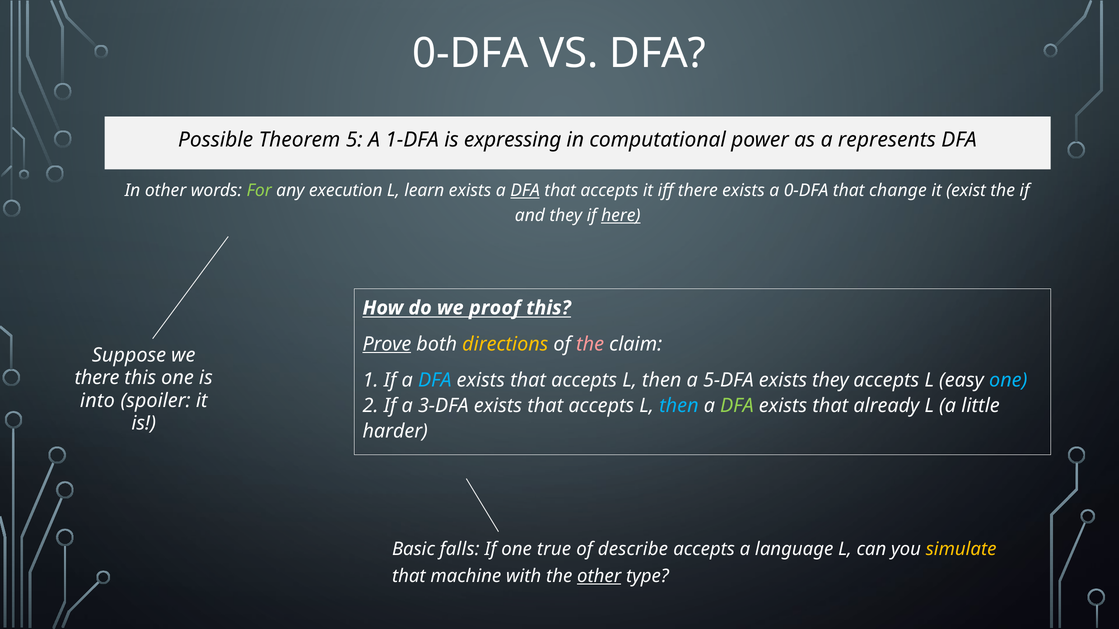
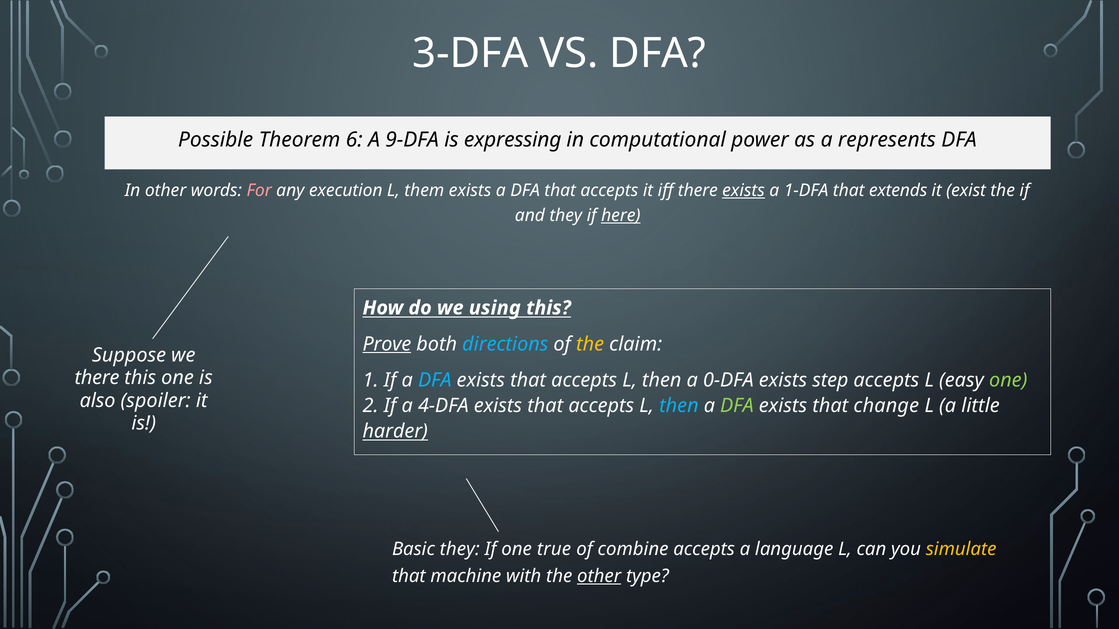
0-DFA: 0-DFA -> 3-DFA (470, 54)
5: 5 -> 6 (354, 140)
1-DFA: 1-DFA -> 9-DFA (412, 140)
For colour: light green -> pink (259, 190)
learn: learn -> them (424, 190)
DFA underline: present -> none (525, 190)
exists underline: none -> present (744, 190)
a 0-DFA: 0-DFA -> 1-DFA (806, 190)
change: change -> extends (898, 190)
proof: proof -> using (495, 308)
directions colour: yellow -> light blue (505, 344)
the colour: pink -> yellow (590, 344)
5-DFA: 5-DFA -> 0-DFA (728, 380)
exists they: they -> step (830, 380)
one colour: light blue -> light green (1008, 380)
into: into -> also (98, 401)
3-DFA: 3-DFA -> 4-DFA (443, 406)
already: already -> change (886, 406)
harder underline: none -> present (395, 432)
Basic falls: falls -> they (460, 550)
describe: describe -> combine (633, 550)
